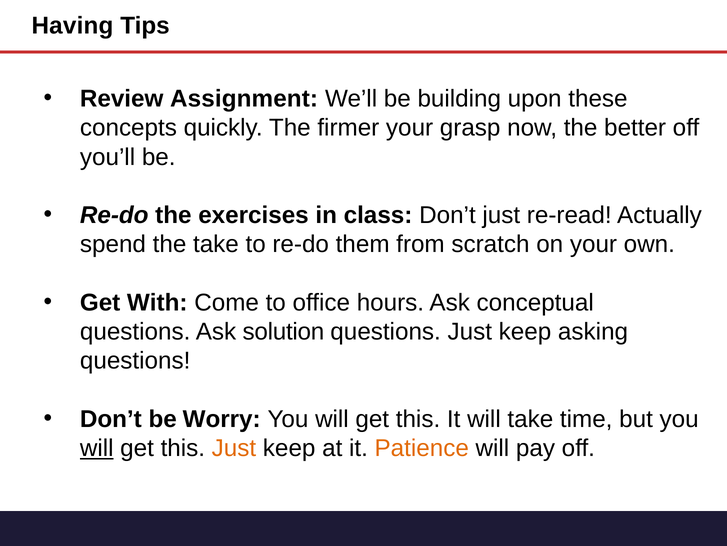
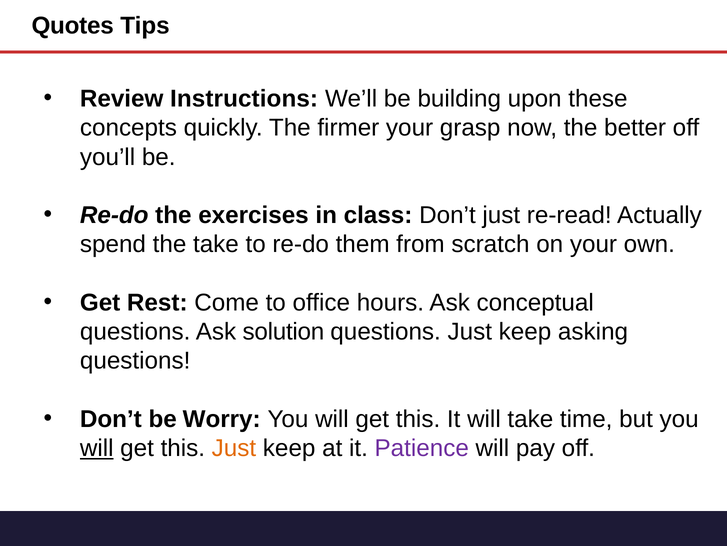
Having: Having -> Quotes (73, 26)
Assignment: Assignment -> Instructions (244, 99)
With: With -> Rest (157, 302)
Patience colour: orange -> purple (422, 448)
